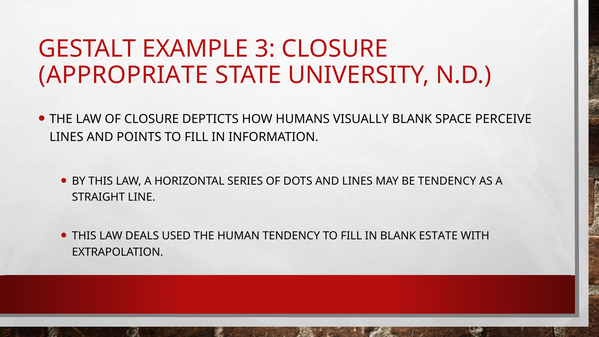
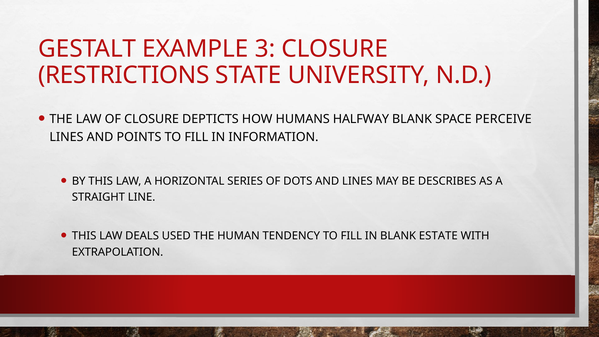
APPROPRIATE: APPROPRIATE -> RESTRICTIONS (124, 75)
VISUALLY: VISUALLY -> HALFWAY (361, 119)
BE TENDENCY: TENDENCY -> DESCRIBES (447, 181)
